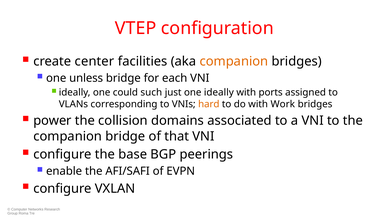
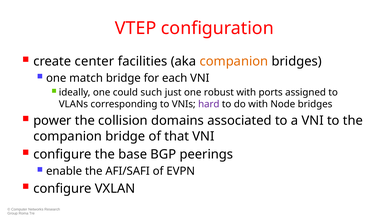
unless: unless -> match (86, 78)
one ideally: ideally -> robust (219, 92)
hard colour: orange -> purple (209, 104)
Work: Work -> Node (283, 104)
